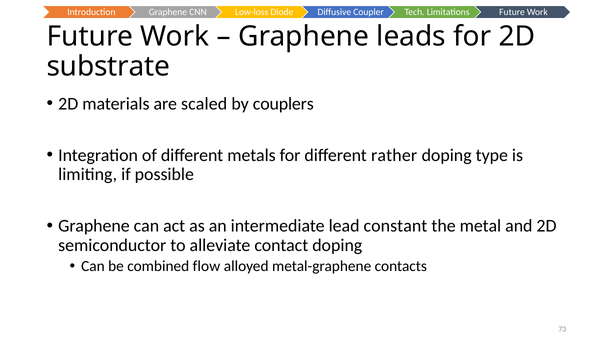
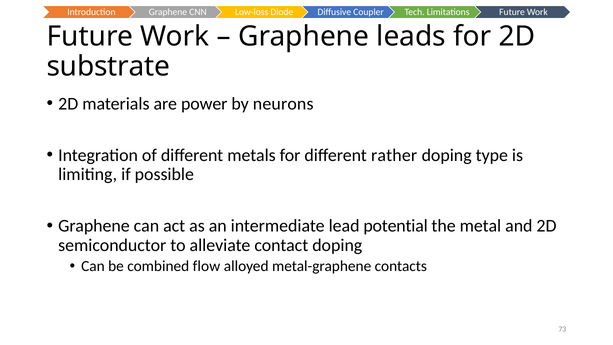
scaled: scaled -> power (204, 104)
couplers: couplers -> neurons (283, 104)
constant: constant -> potential (396, 226)
